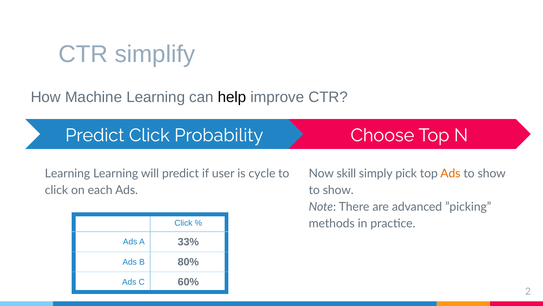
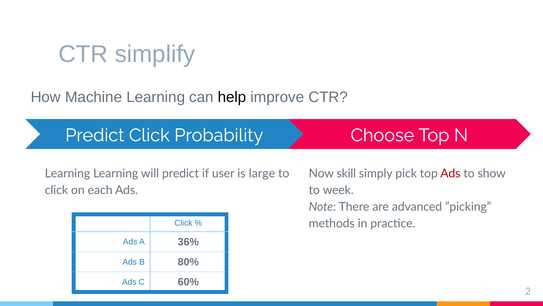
cycle: cycle -> large (262, 173)
Ads colour: orange -> red (450, 173)
show: show -> week (338, 190)
33%: 33% -> 36% (188, 241)
